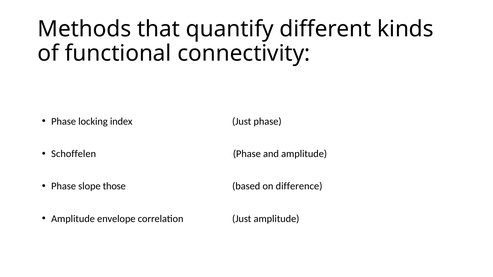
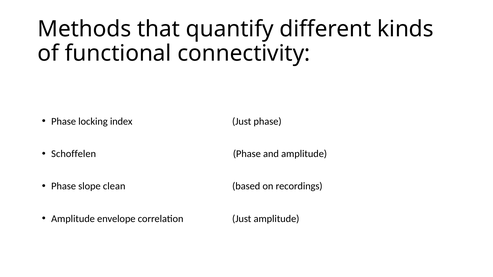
those: those -> clean (114, 186)
difference: difference -> recordings (299, 186)
